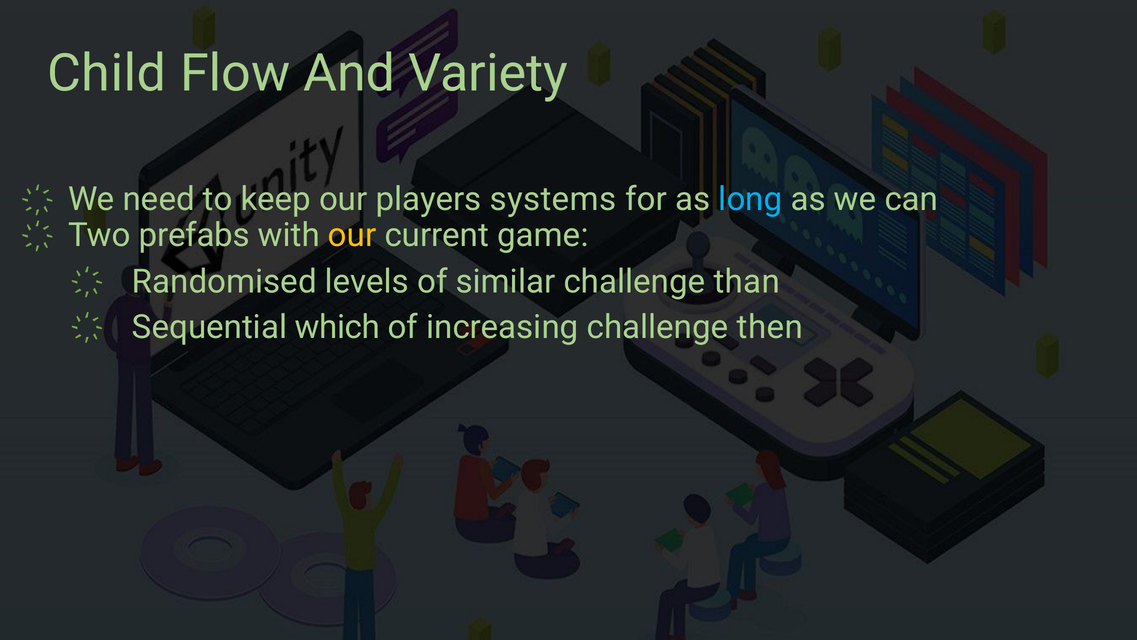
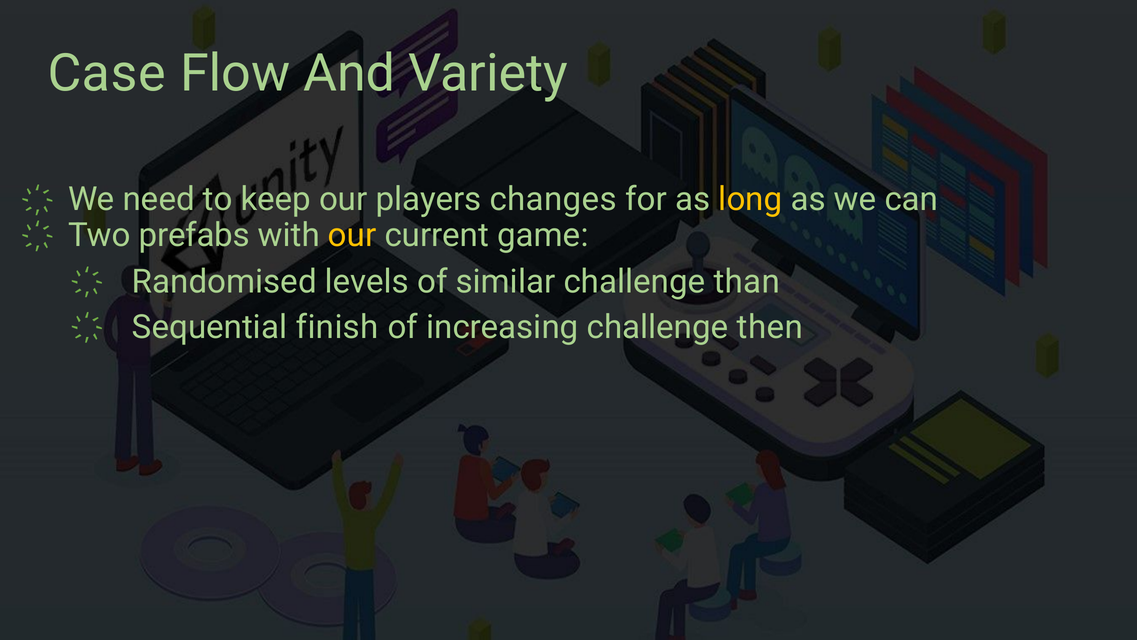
Child: Child -> Case (107, 73)
systems: systems -> changes (553, 199)
long colour: light blue -> yellow (750, 199)
which: which -> finish (337, 327)
